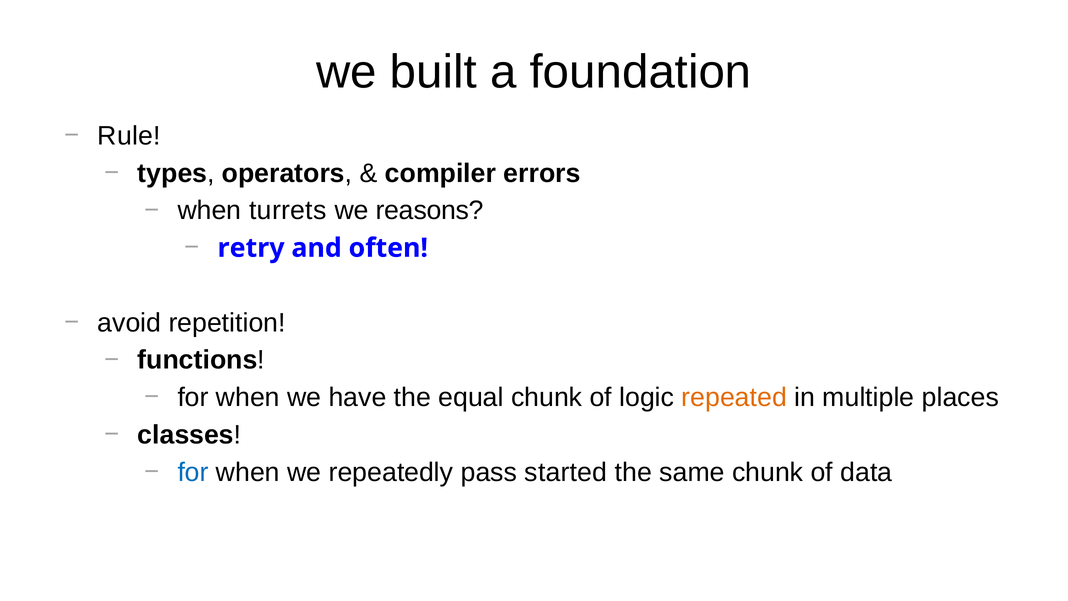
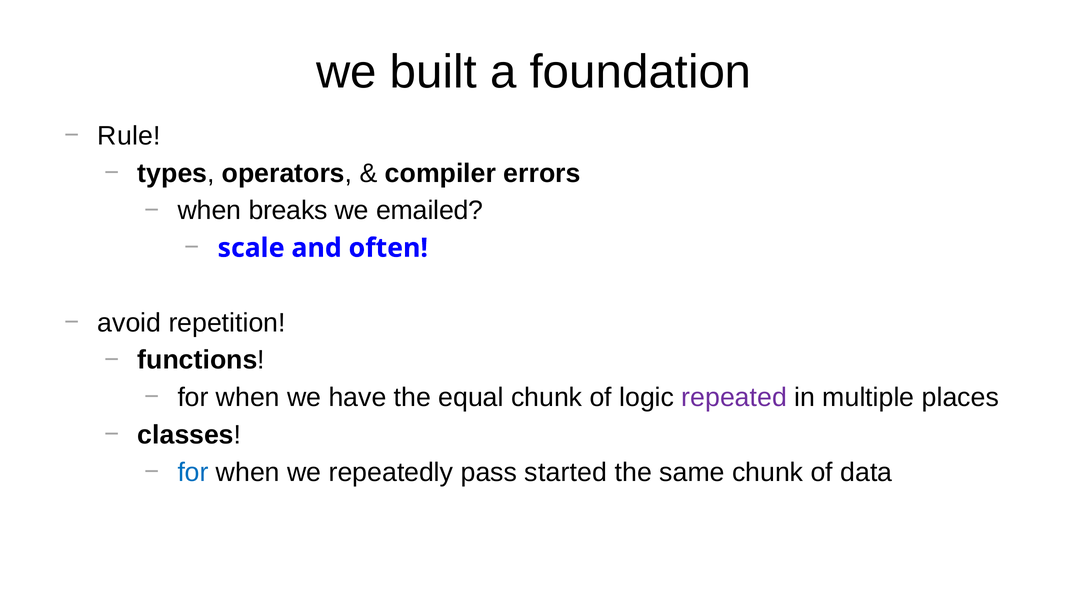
turrets: turrets -> breaks (288, 211)
reasons: reasons -> emailed (430, 211)
retry: retry -> scale (251, 248)
repeated colour: orange -> purple (734, 397)
